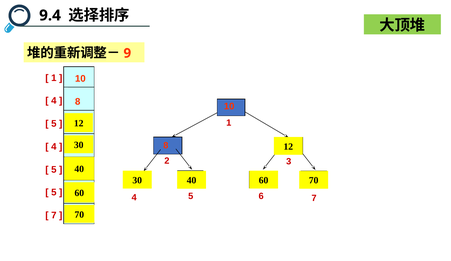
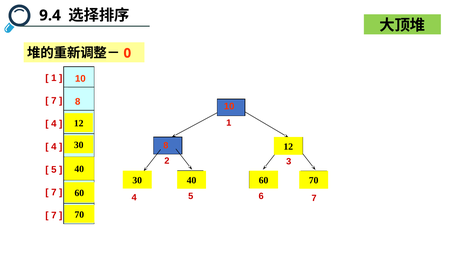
9: 9 -> 0 (127, 53)
4: 4 -> 7 (54, 101)
5: 5 -> 4 (54, 123)
5: 5 -> 7 (54, 192)
